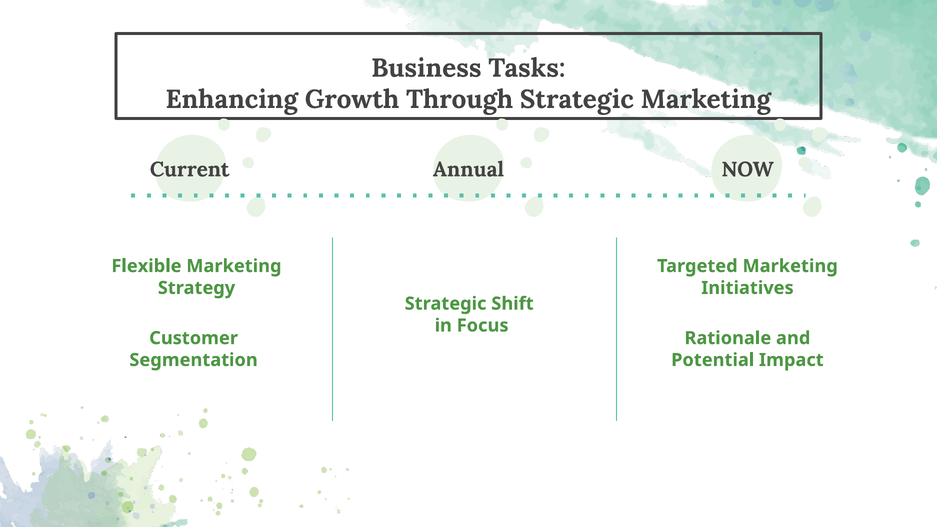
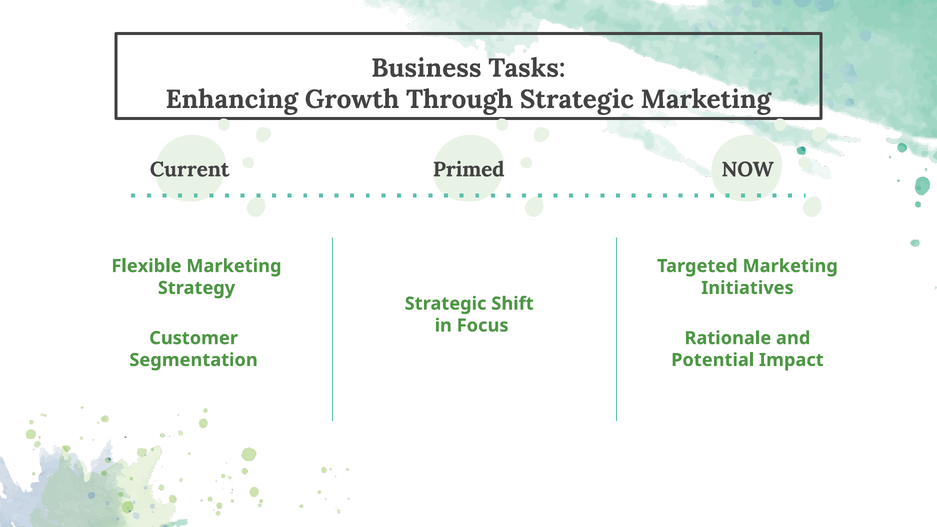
Annual: Annual -> Primed (469, 170)
